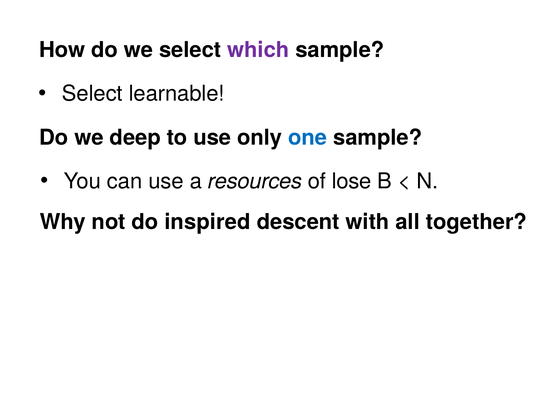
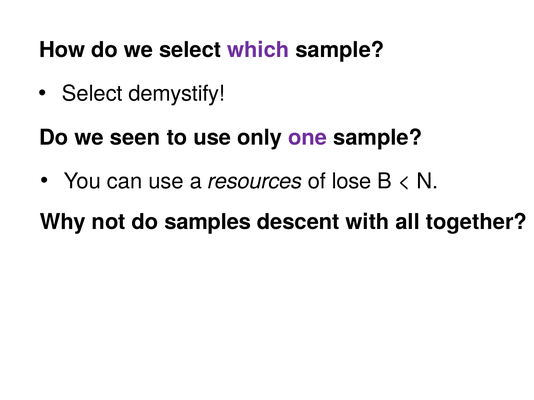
learnable: learnable -> demystify (177, 94)
deep: deep -> seen (135, 138)
one colour: blue -> purple (308, 138)
inspired: inspired -> samples (208, 222)
